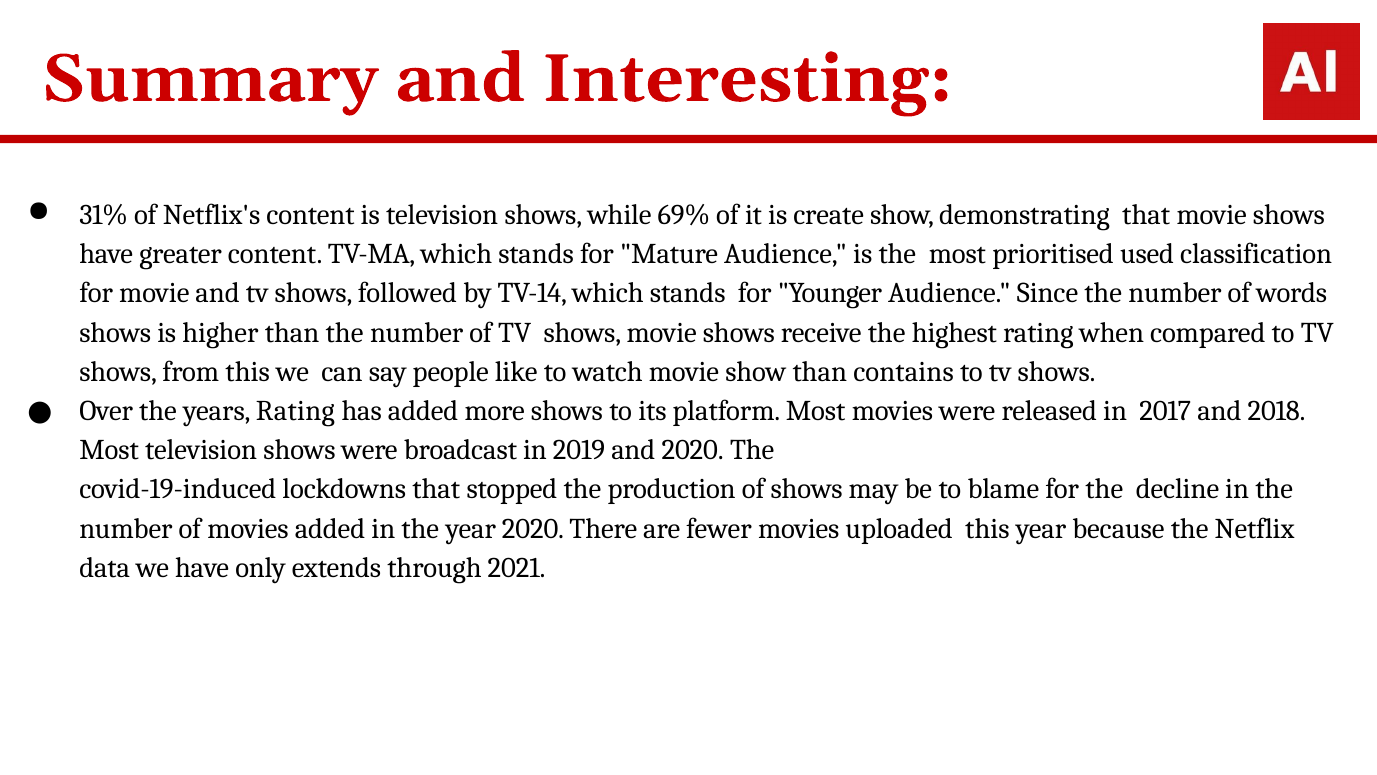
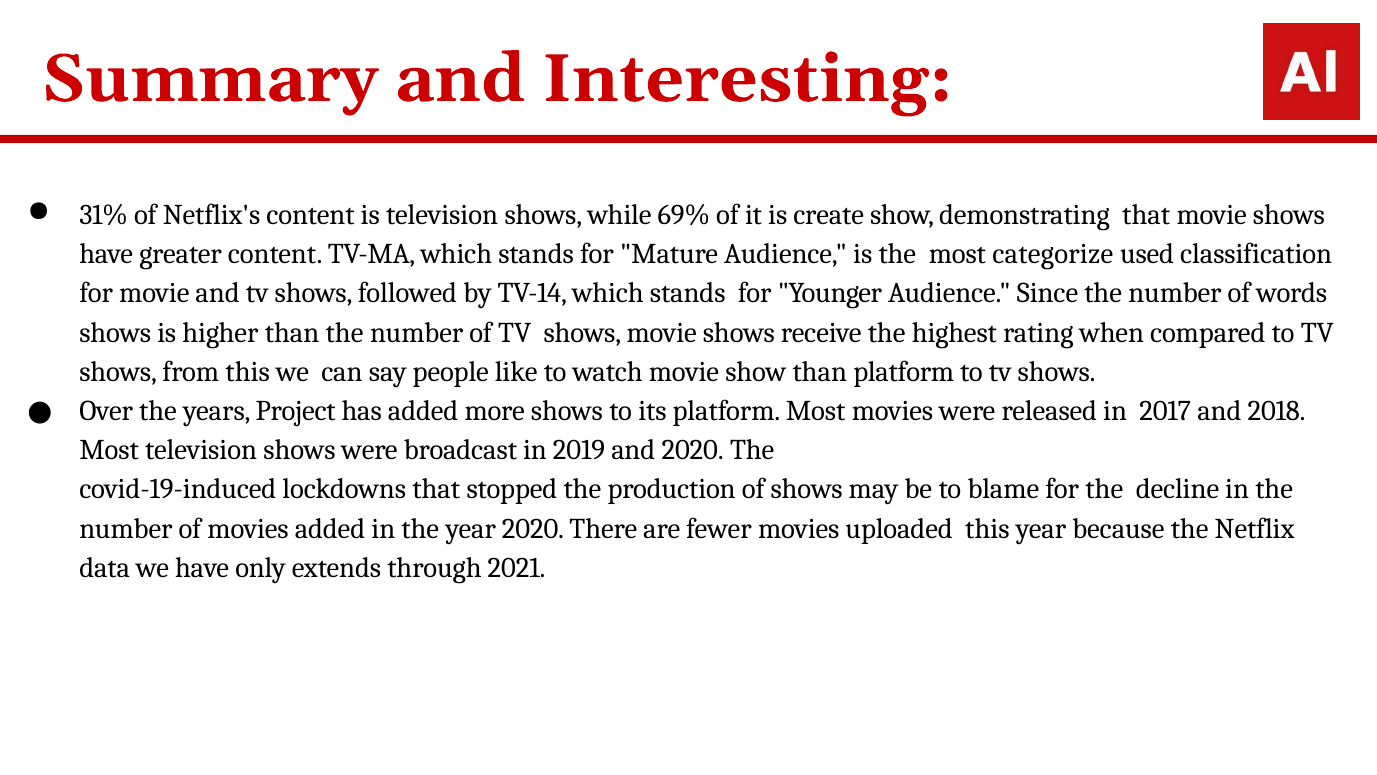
prioritised: prioritised -> categorize (1053, 254)
than contains: contains -> platform (904, 372)
years Rating: Rating -> Project (296, 411)
